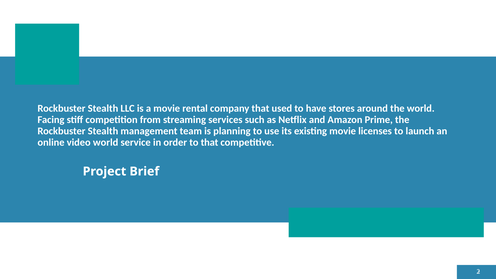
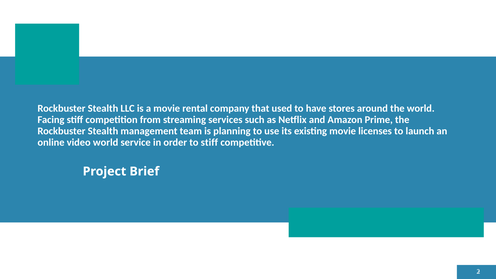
to that: that -> stiff (209, 142)
